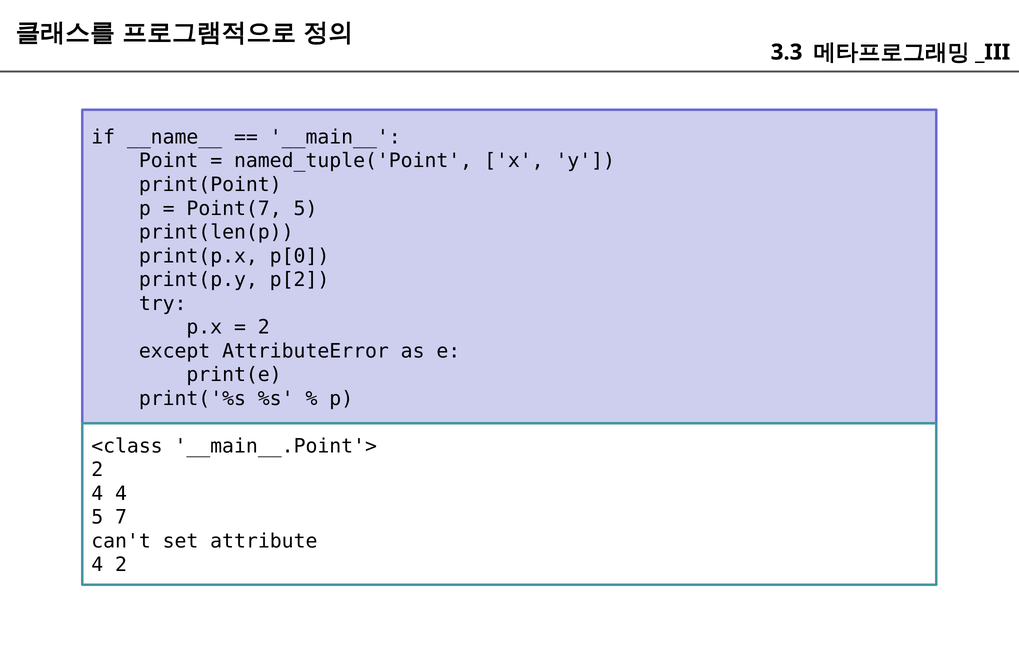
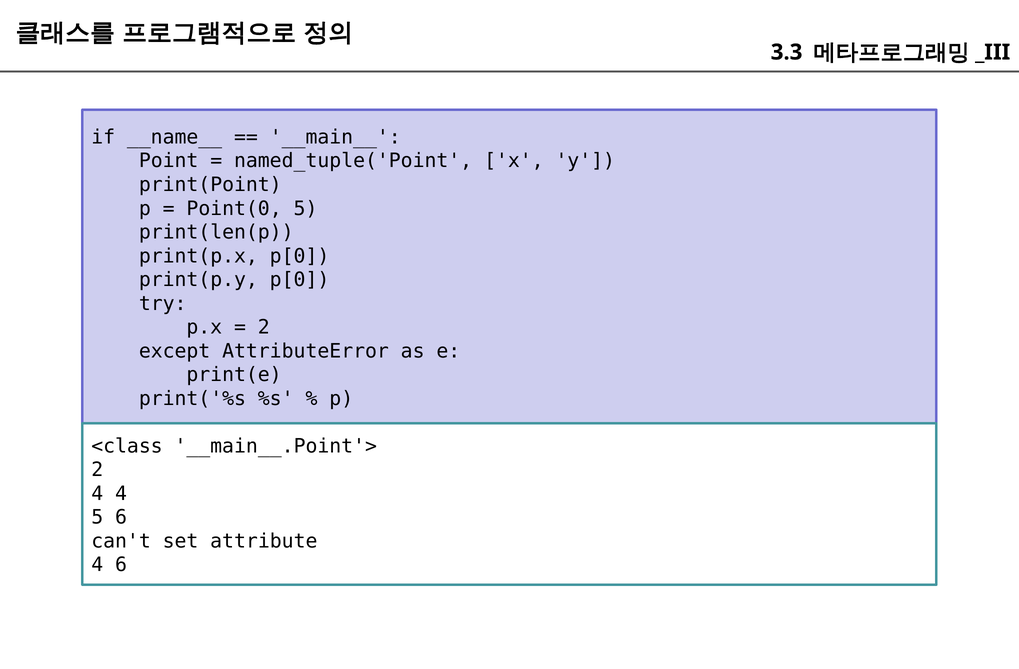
Point(7: Point(7 -> Point(0 (234, 209)
print(p.y p[2: p[2 -> p[0 (300, 280)
5 7: 7 -> 6 (121, 518)
4 2: 2 -> 6 (121, 565)
